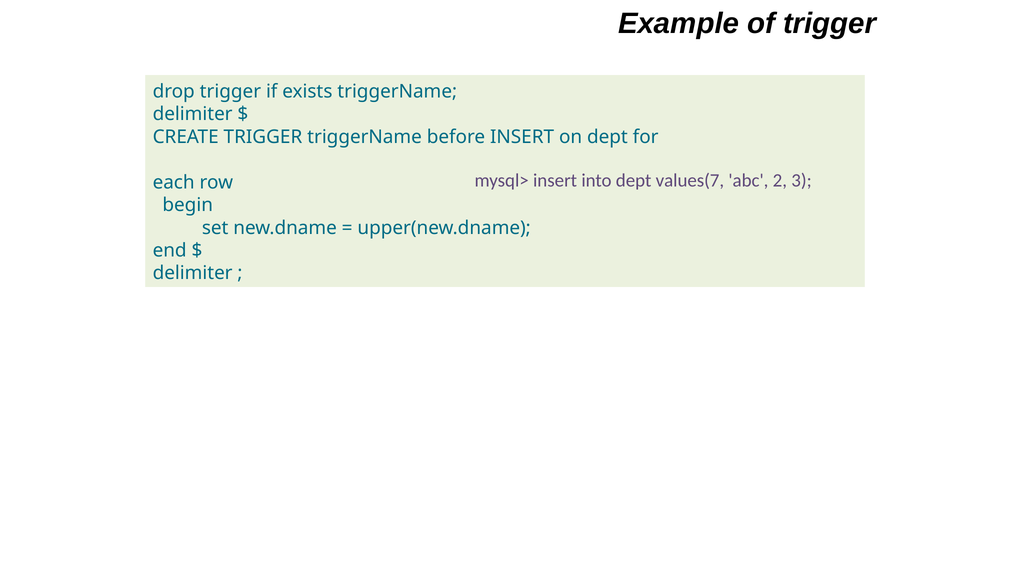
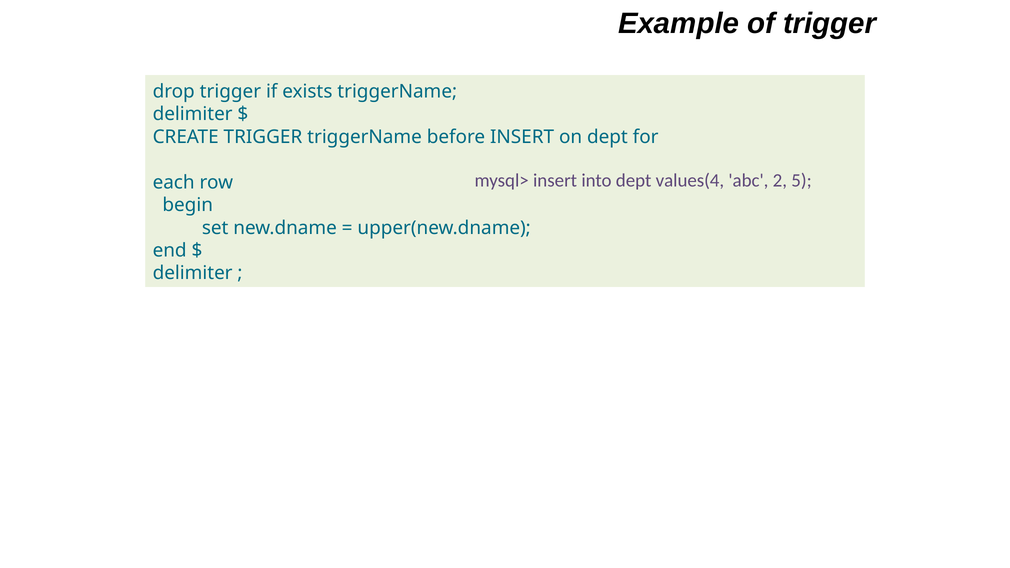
values(7: values(7 -> values(4 (690, 181)
3: 3 -> 5 (802, 181)
